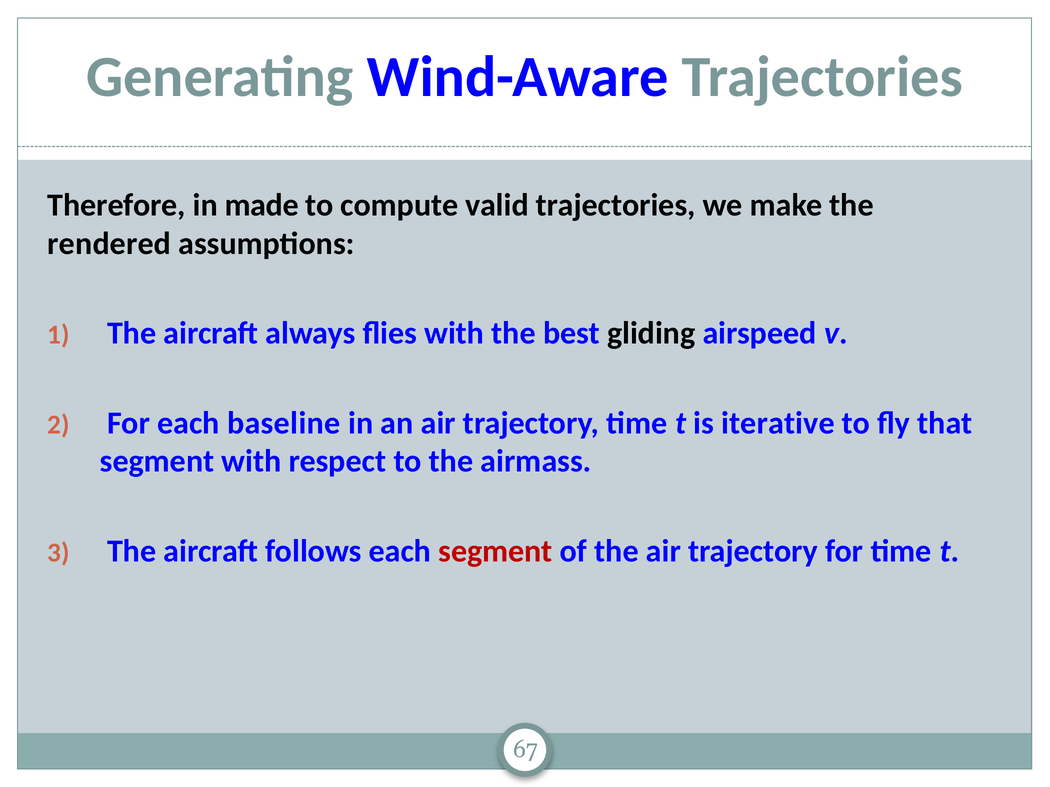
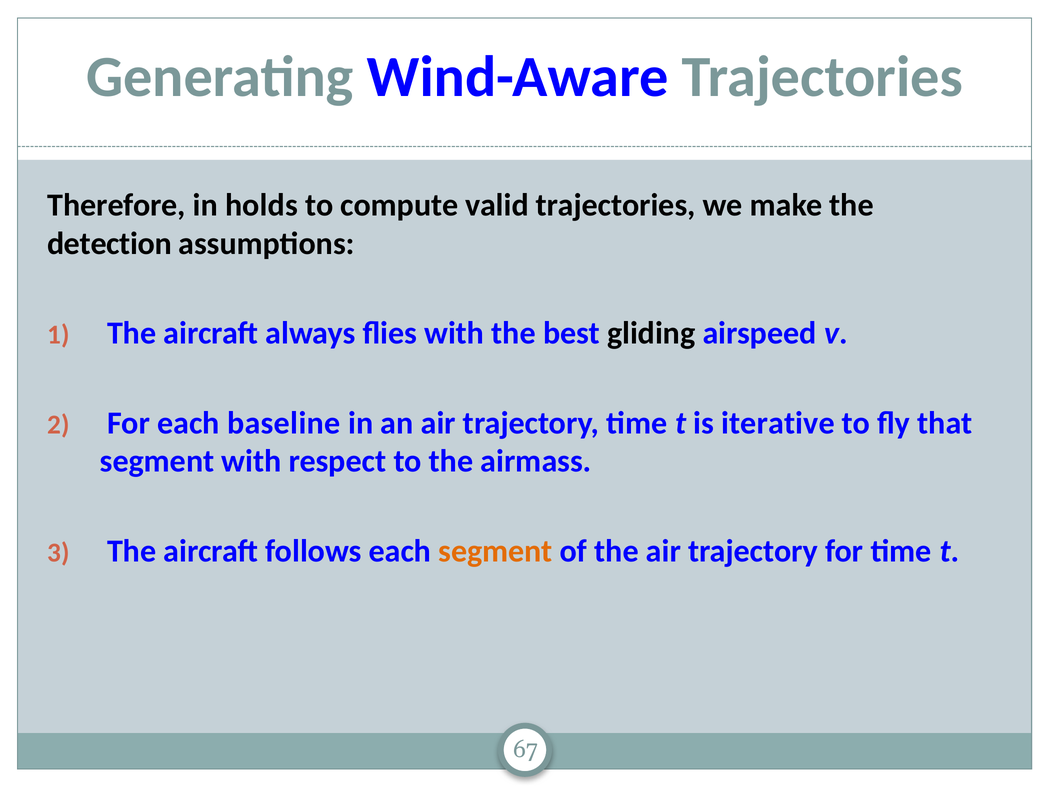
made: made -> holds (262, 205)
rendered: rendered -> detection (109, 244)
segment colour: red -> orange (495, 551)
